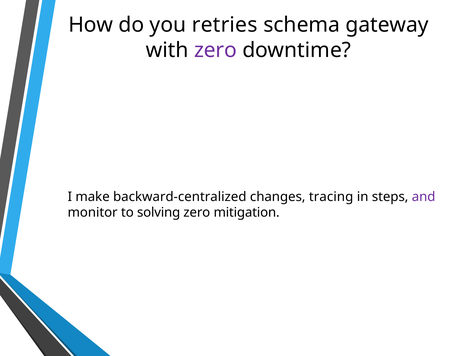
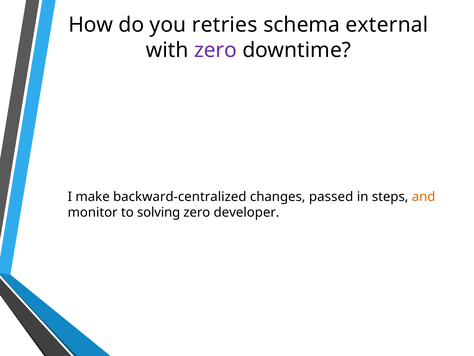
gateway: gateway -> external (387, 25)
tracing: tracing -> passed (331, 196)
and colour: purple -> orange (424, 196)
mitigation: mitigation -> developer (247, 212)
